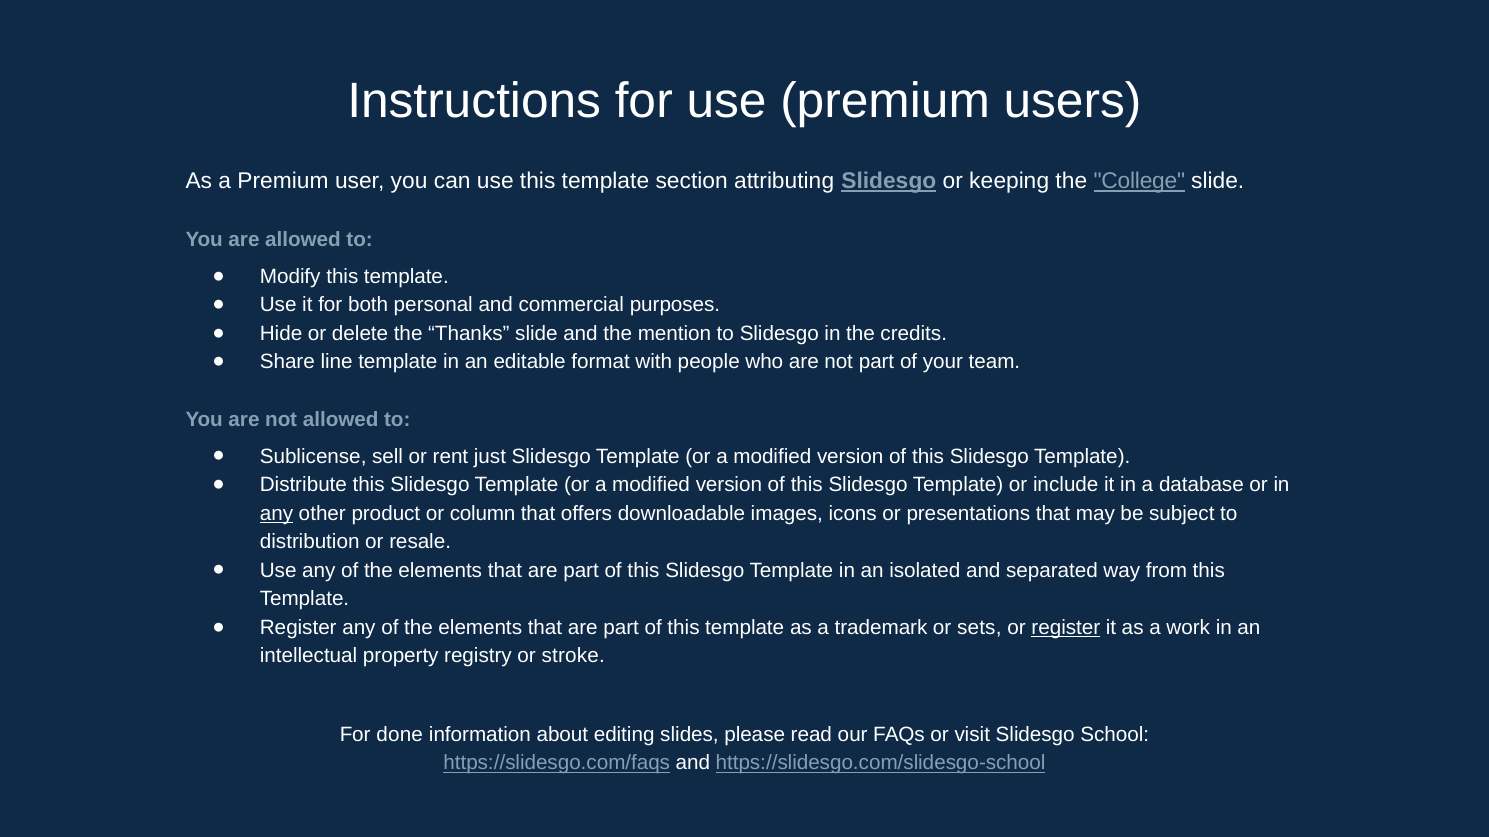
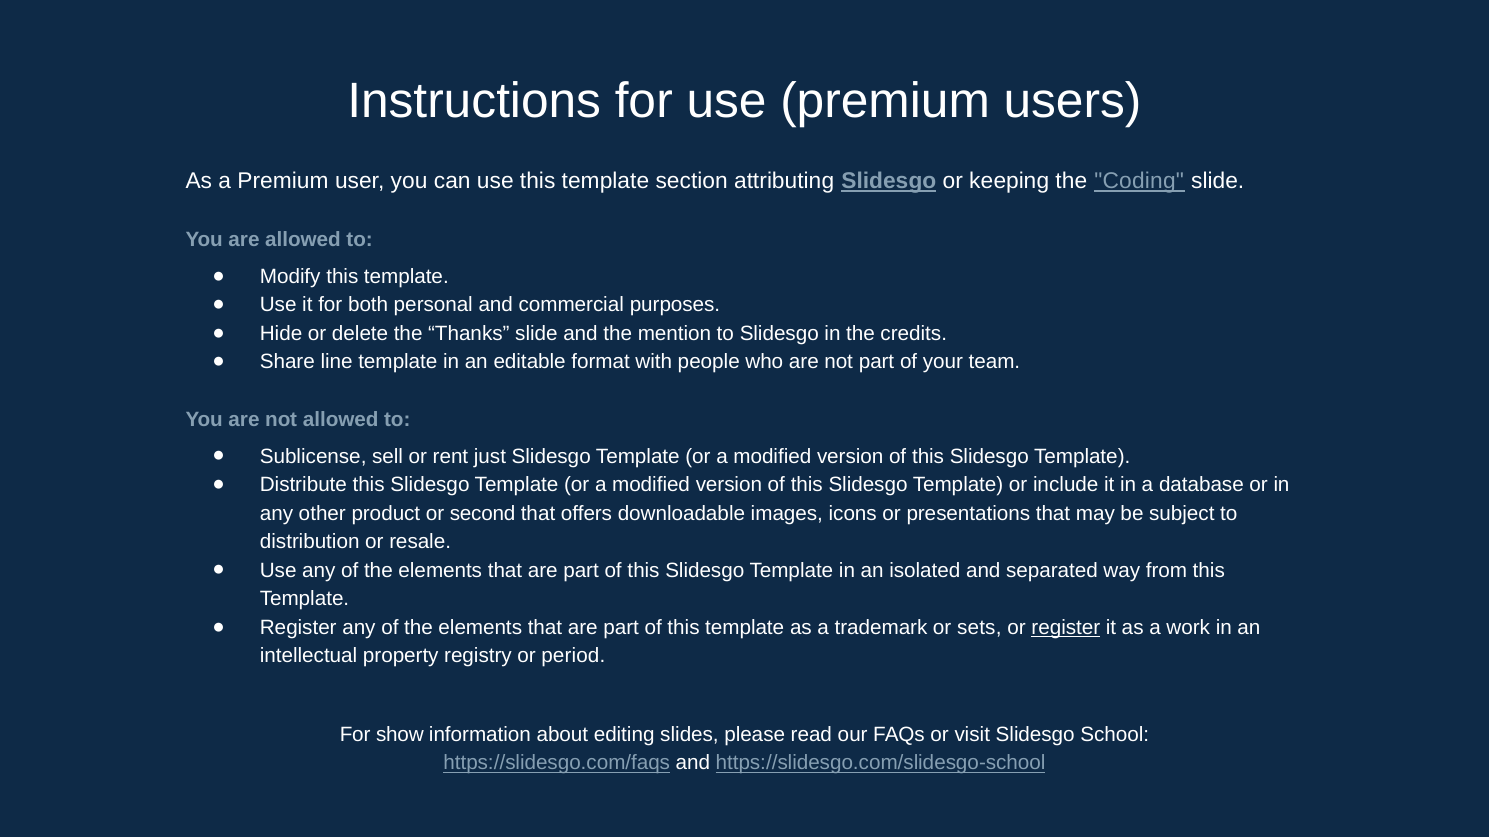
College: College -> Coding (1139, 181)
any underline: present -> none (277, 514)
column: column -> second (483, 514)
stroke: stroke -> period (573, 656)
done: done -> show (400, 735)
